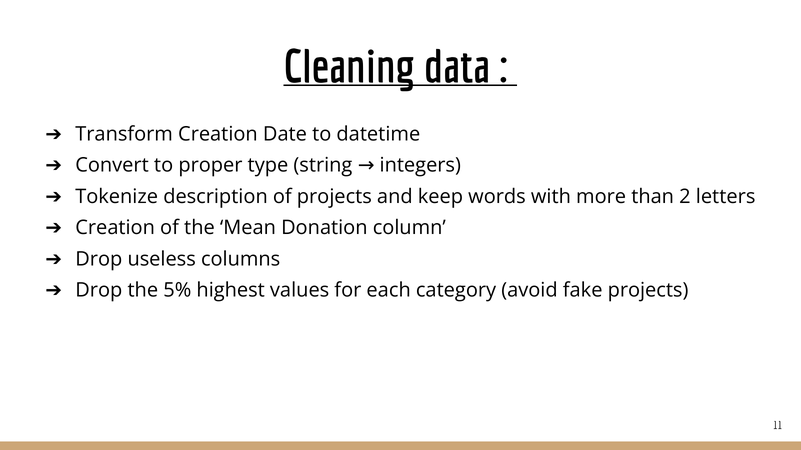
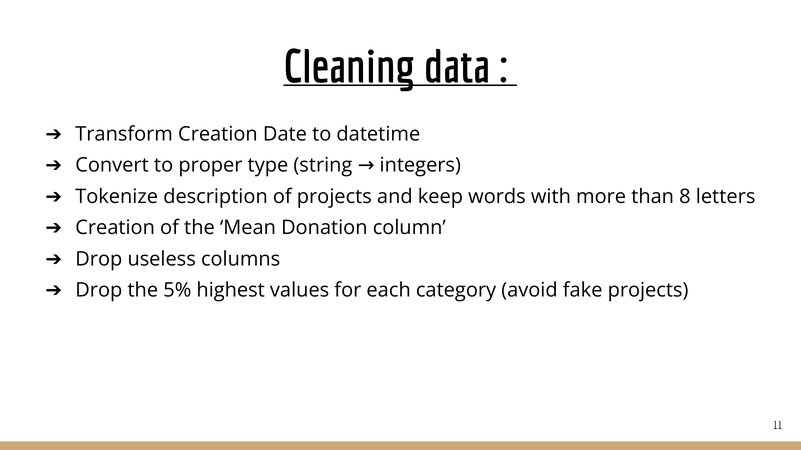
2: 2 -> 8 (685, 197)
